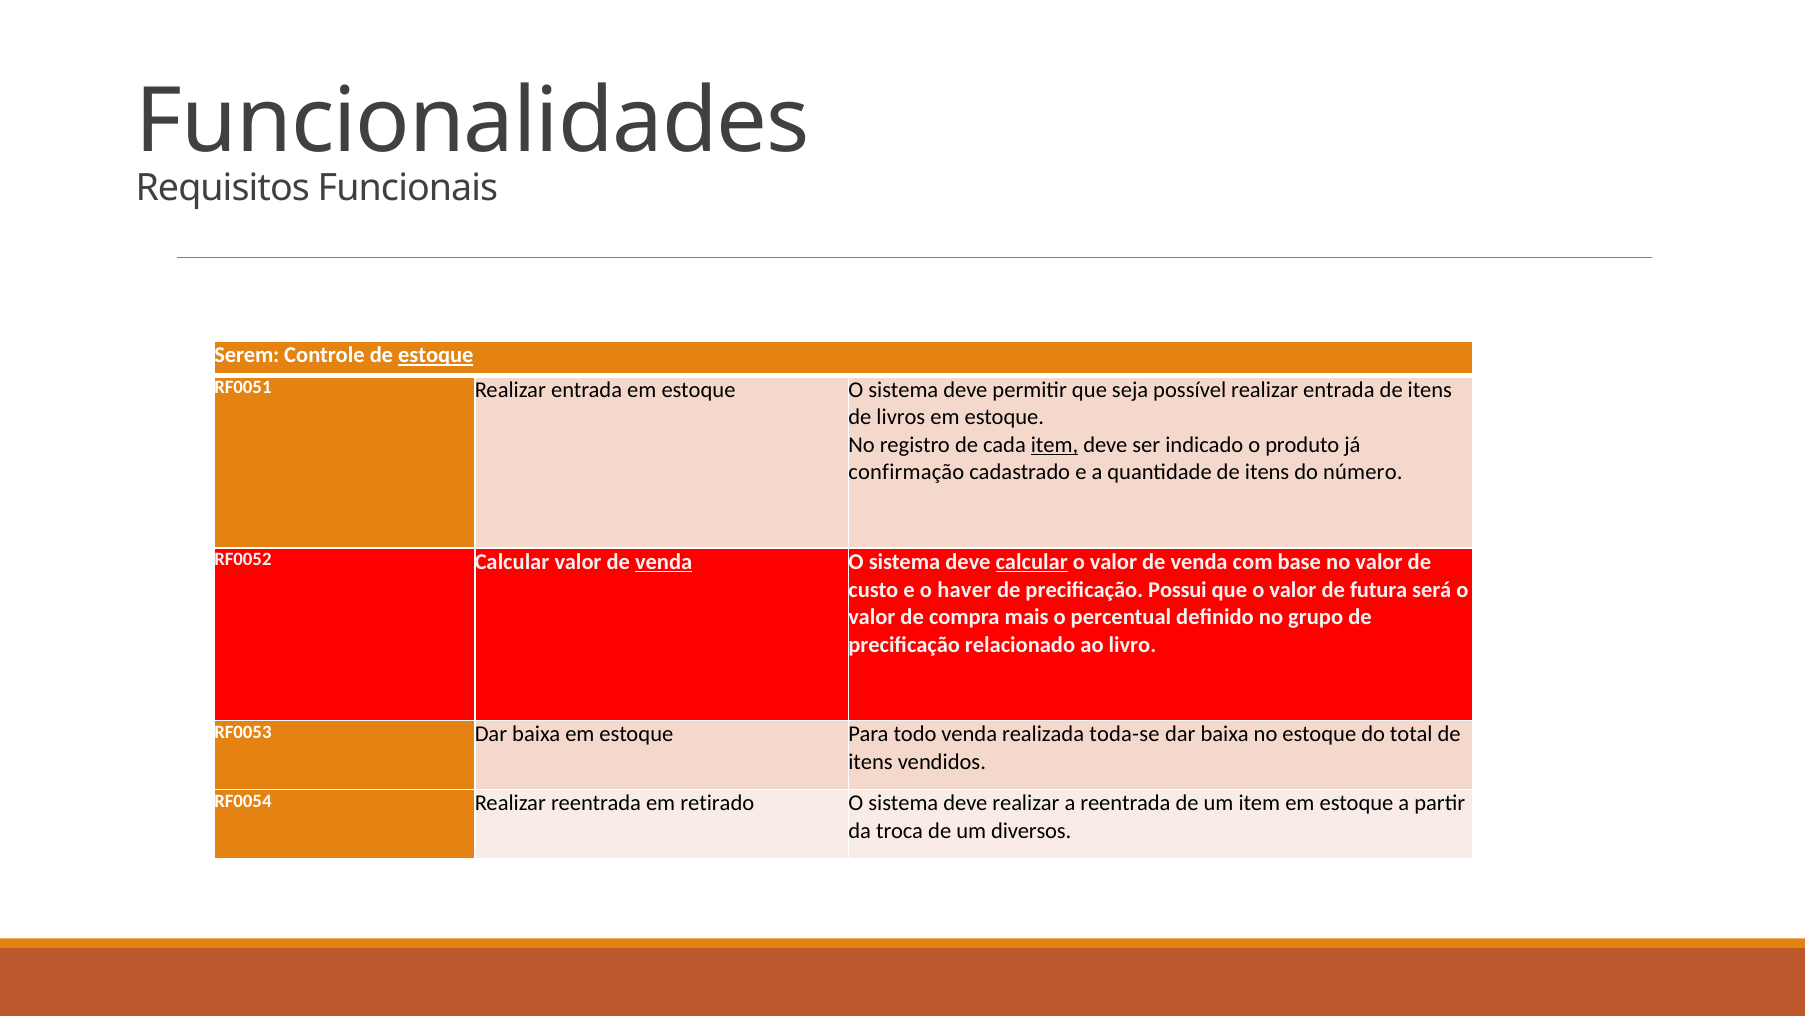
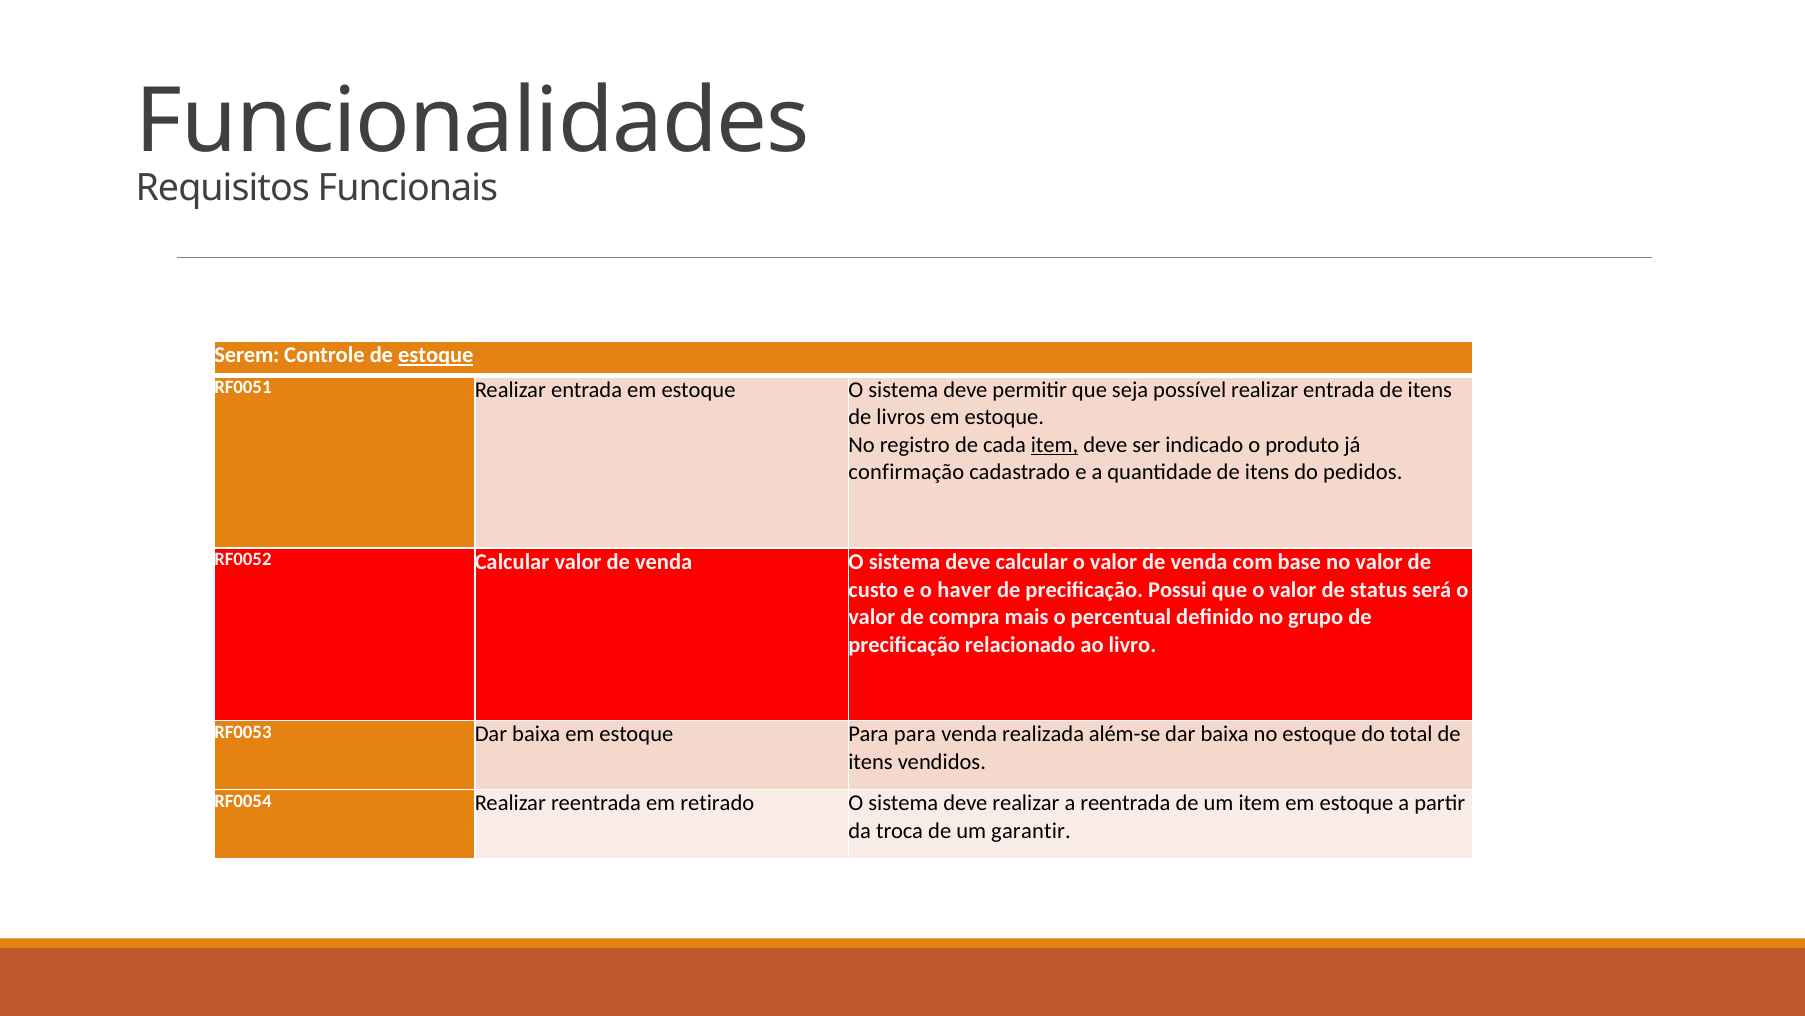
número: número -> pedidos (1363, 472)
venda underline: present -> none (664, 562)
calcular underline: present -> none (1032, 562)
futura: futura -> status (1379, 589)
Para todo: todo -> para (915, 734)
toda-se: toda-se -> além-se (1125, 734)
diversos: diversos -> garantir (1031, 830)
